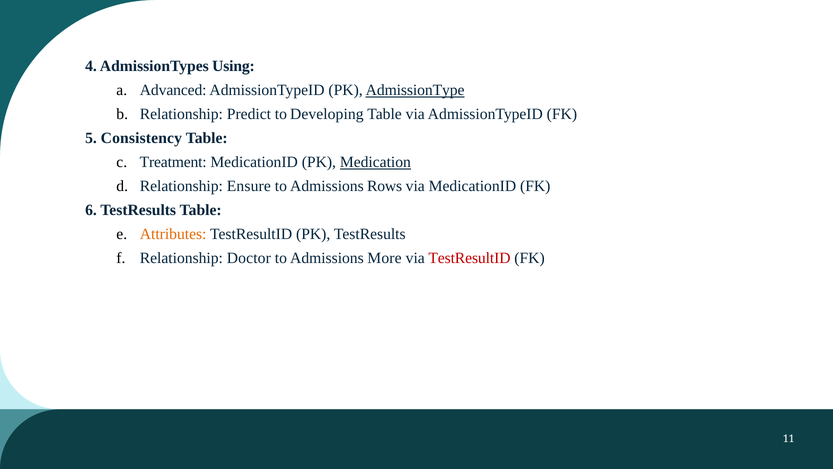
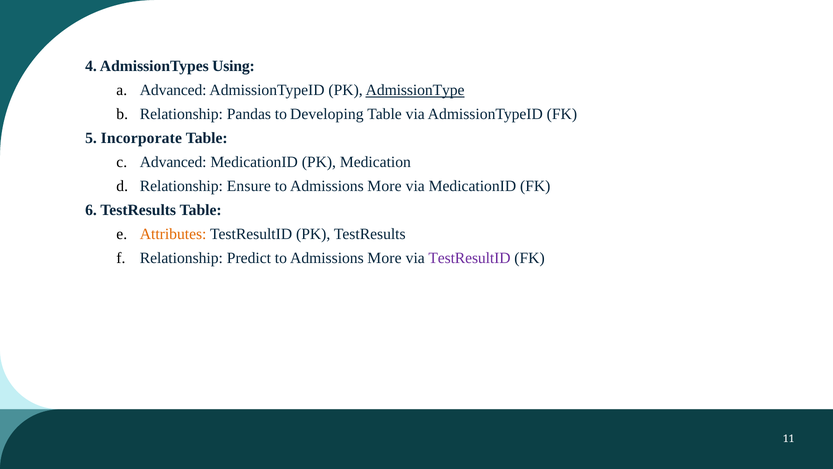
Predict: Predict -> Pandas (249, 114)
Consistency: Consistency -> Incorporate (141, 138)
Treatment: Treatment -> Advanced (173, 162)
Medication underline: present -> none (375, 162)
Rows: Rows -> More (384, 186)
Doctor: Doctor -> Predict (249, 258)
TestResultID colour: red -> purple (469, 258)
